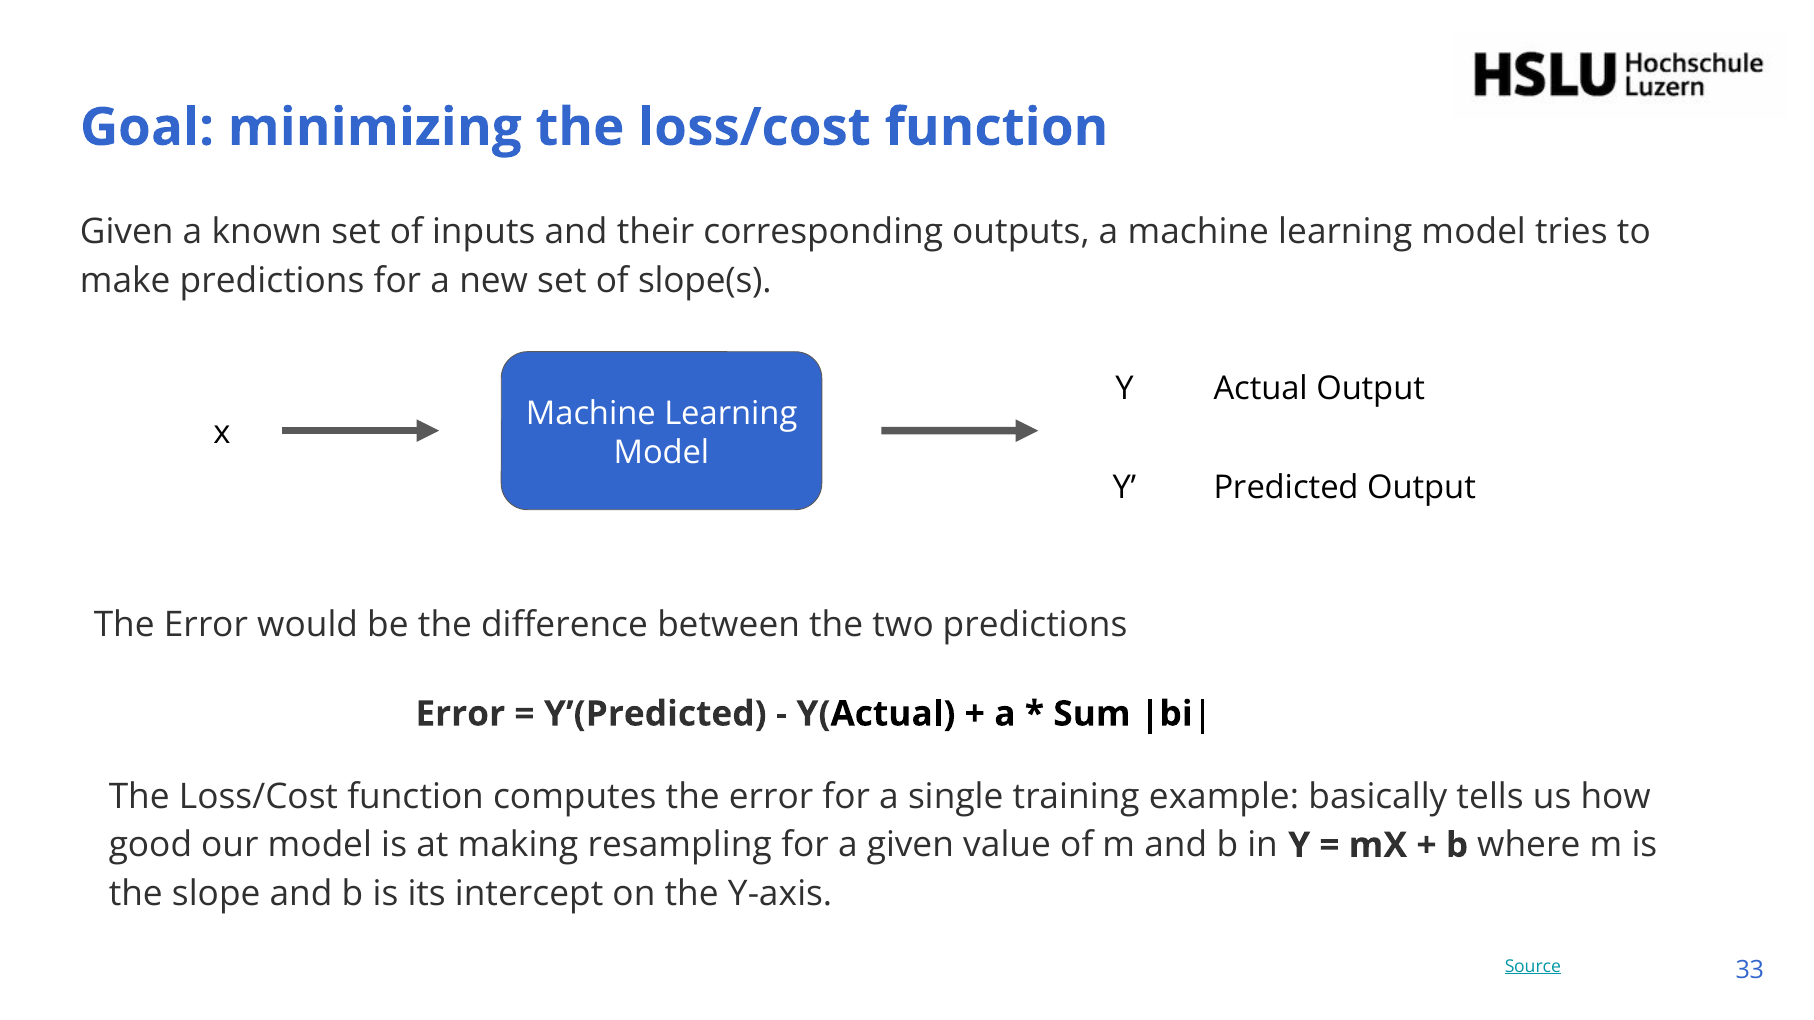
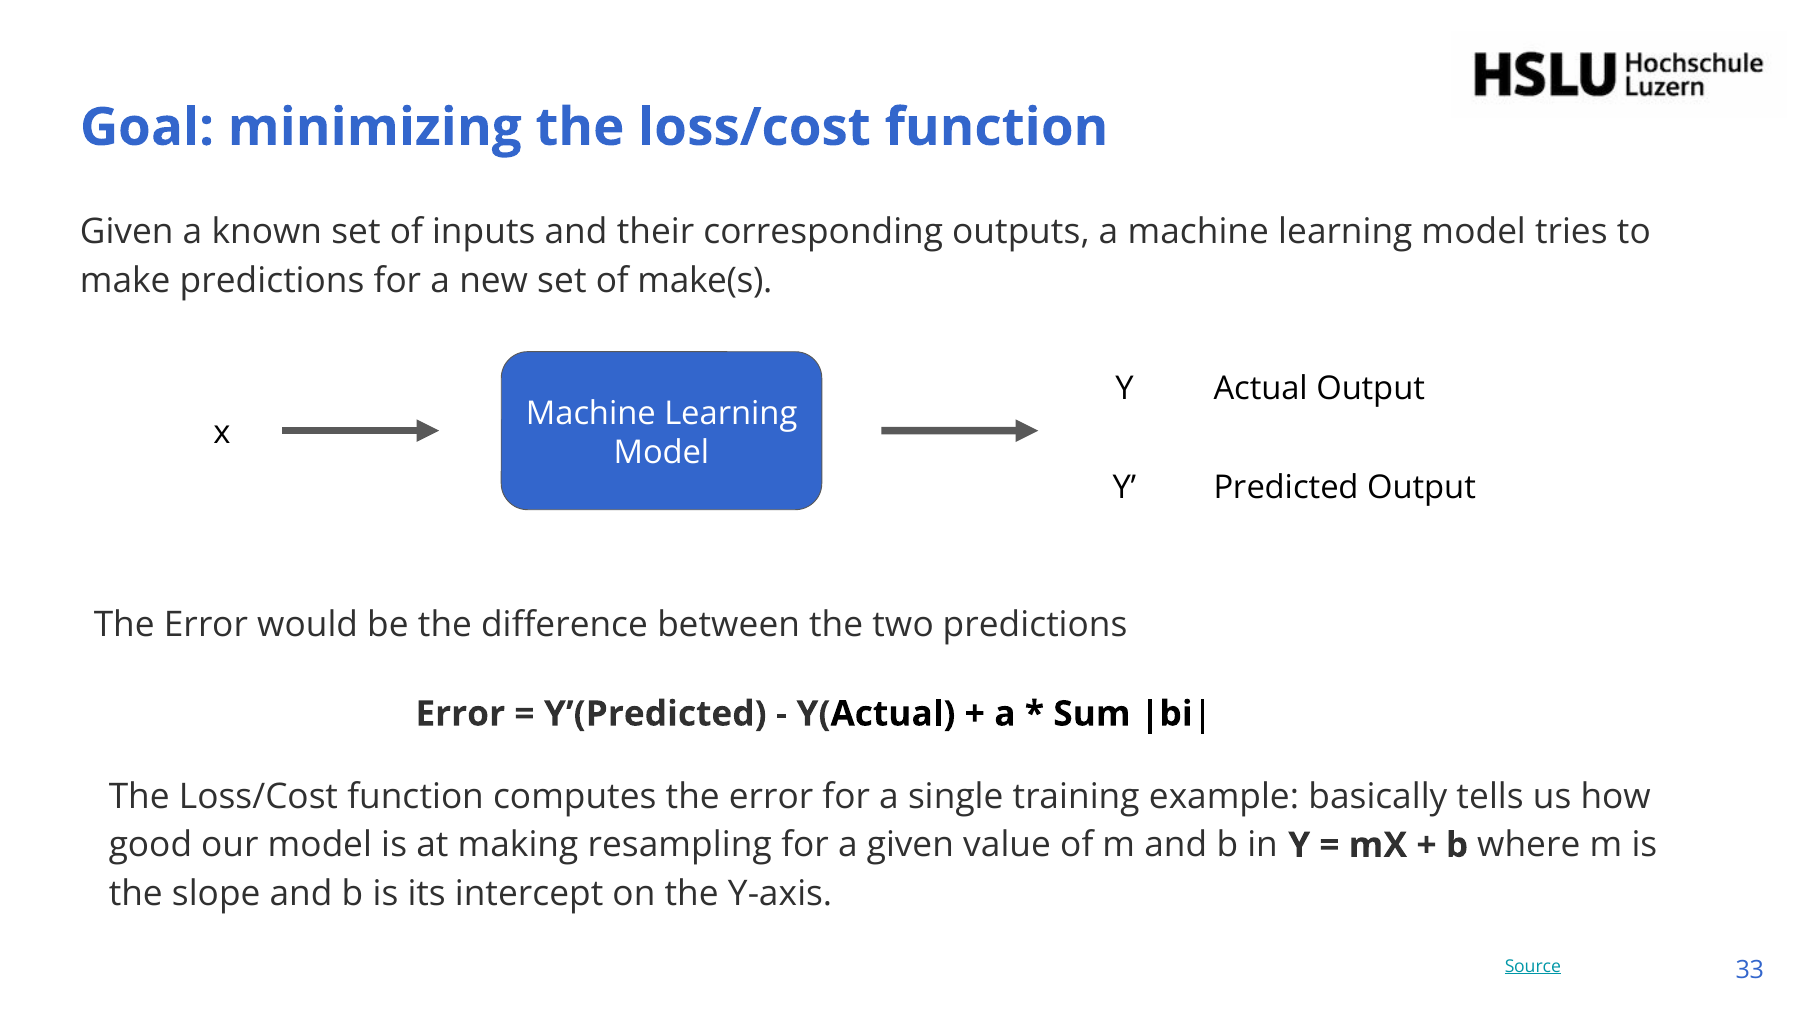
slope(s: slope(s -> make(s (705, 281)
